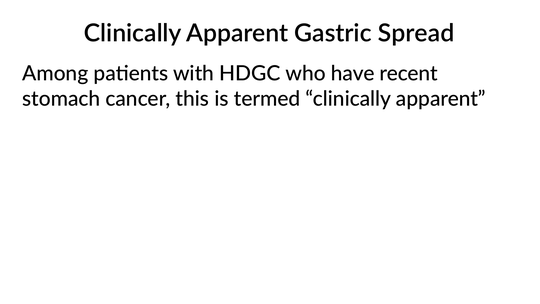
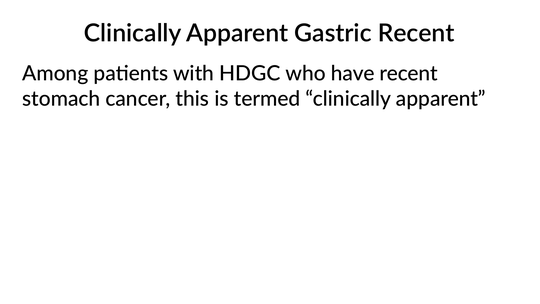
Gastric Spread: Spread -> Recent (416, 33)
